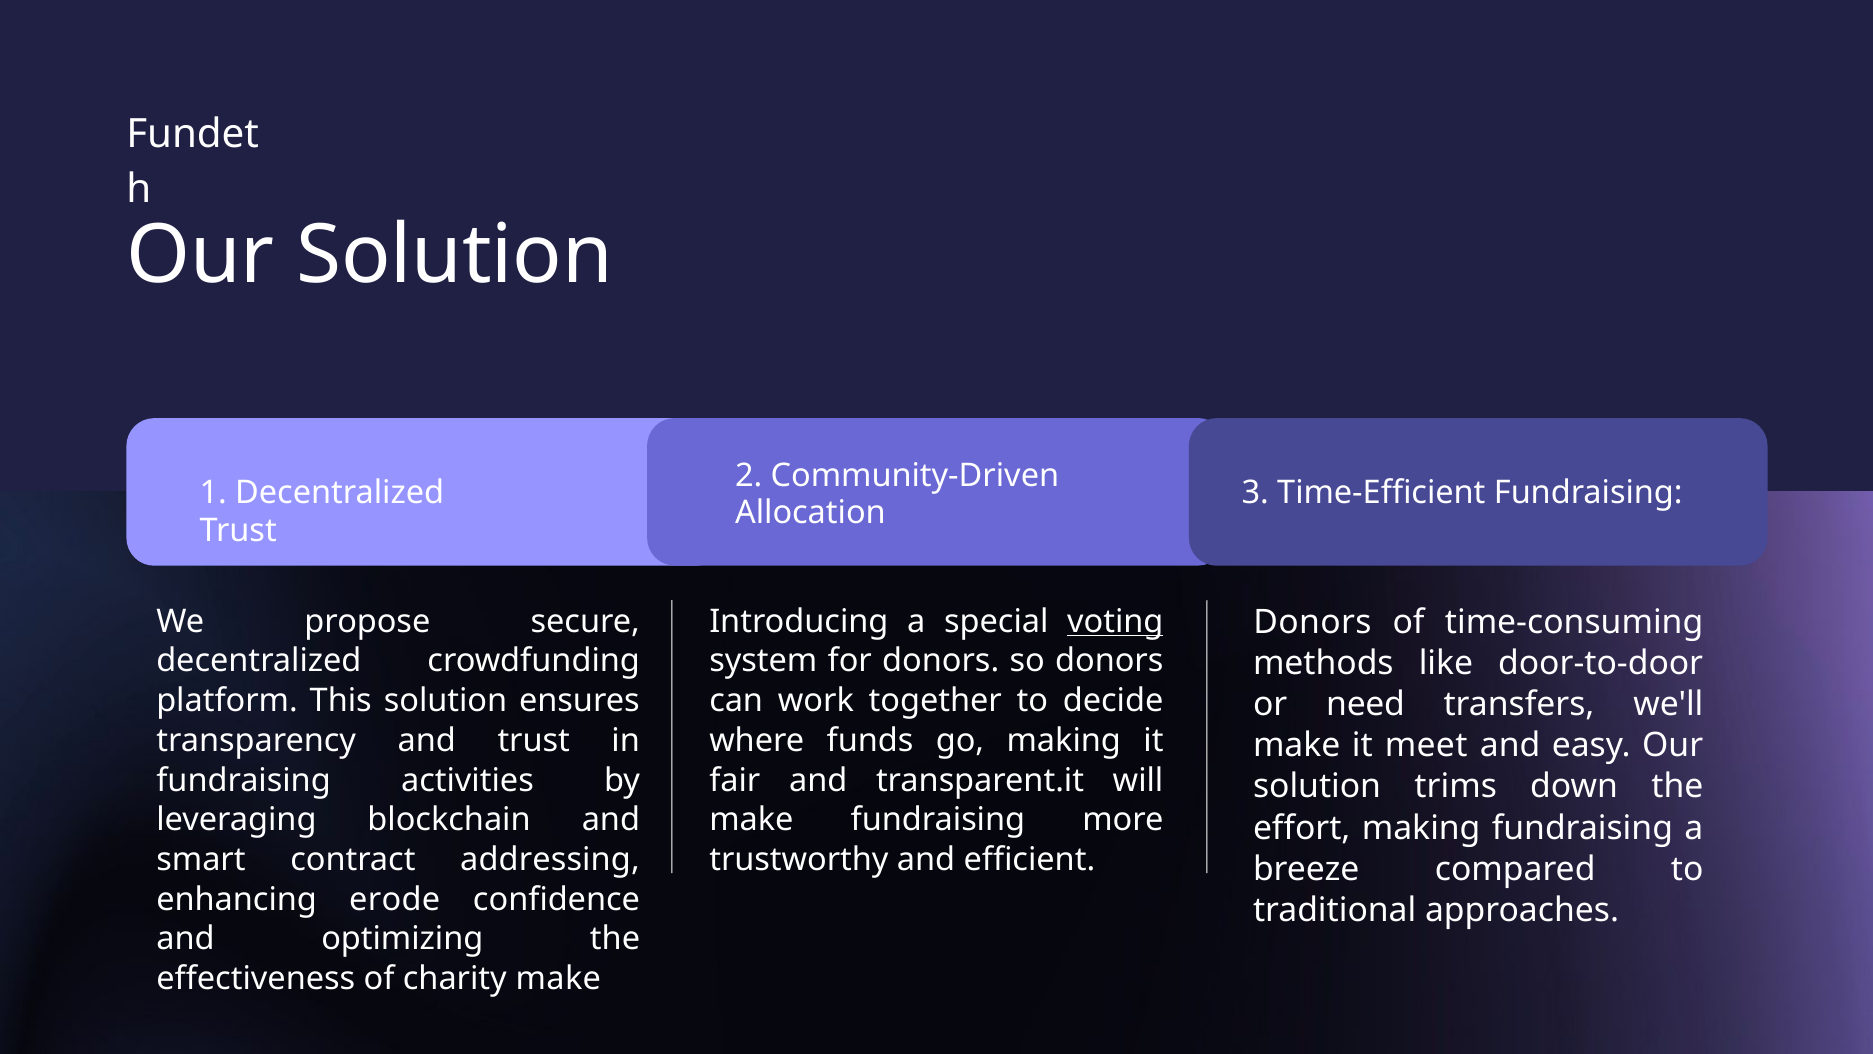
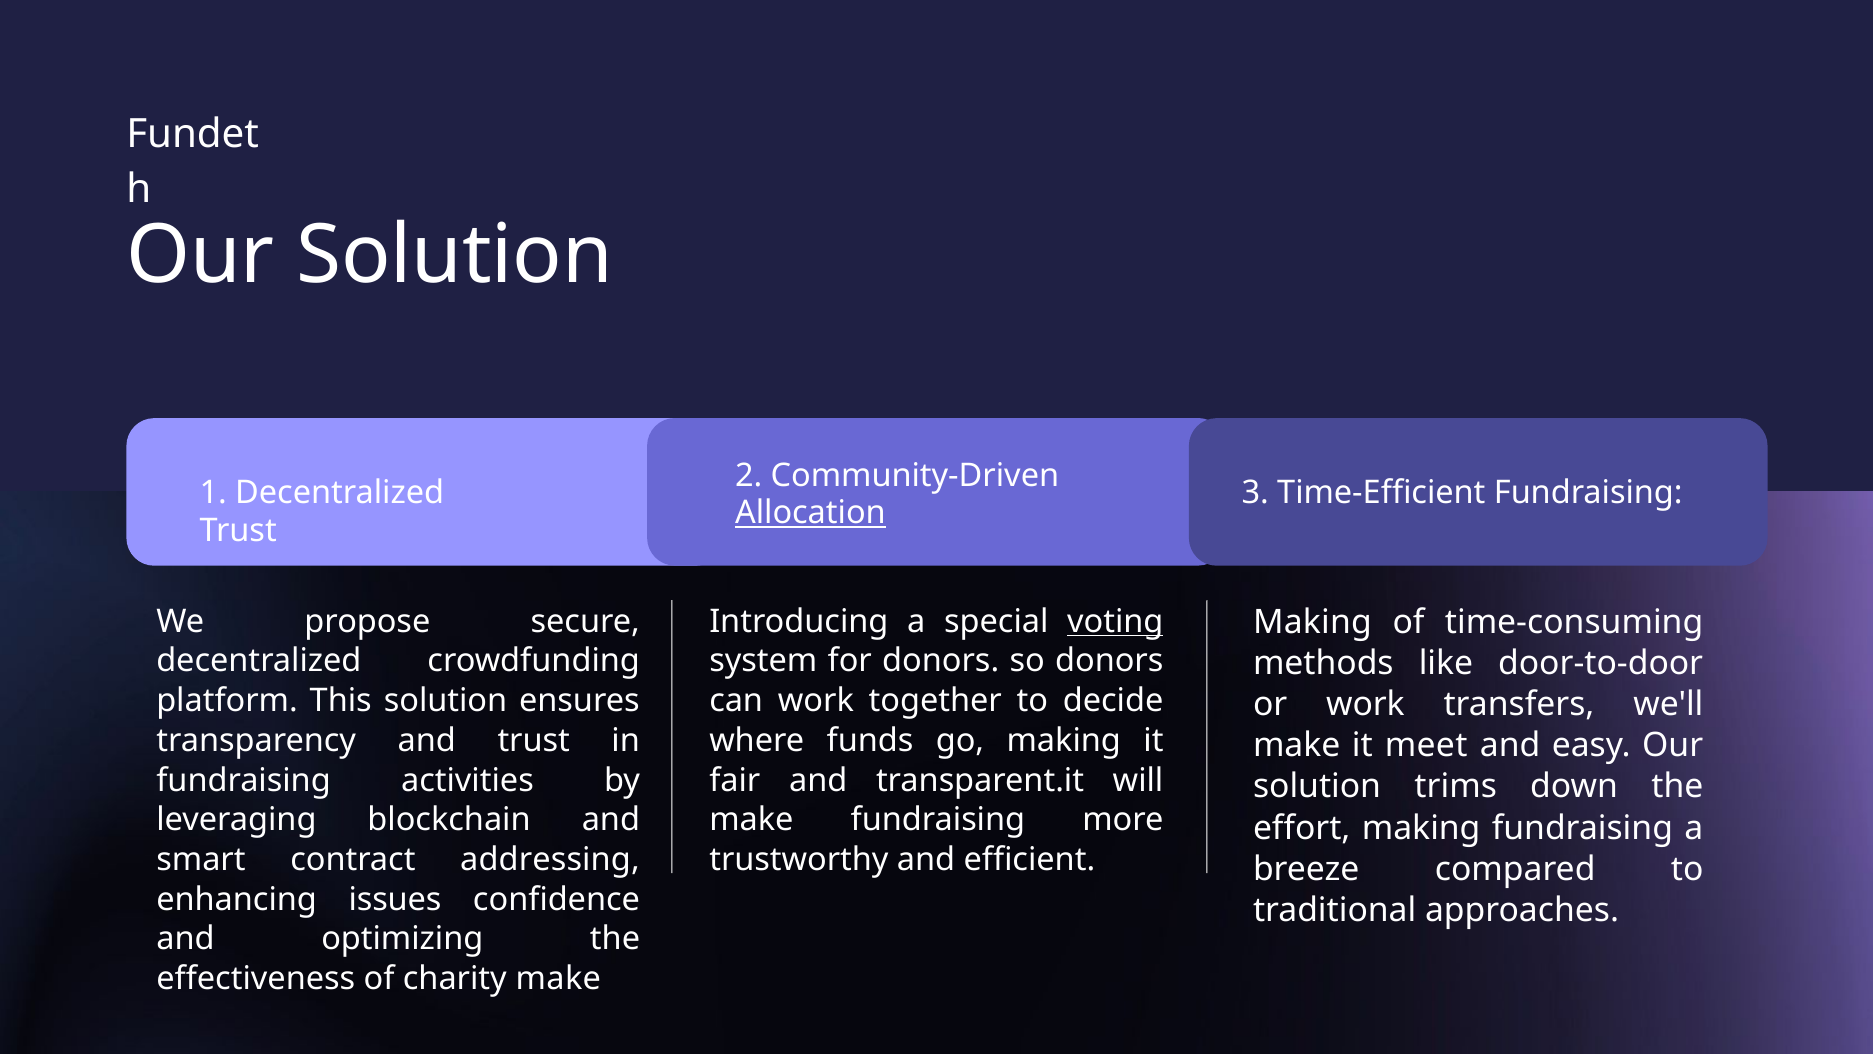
Allocation underline: none -> present (810, 513)
Donors: Donors -> Making (1312, 622)
or need: need -> work (1365, 704)
erode: erode -> issues (395, 899)
